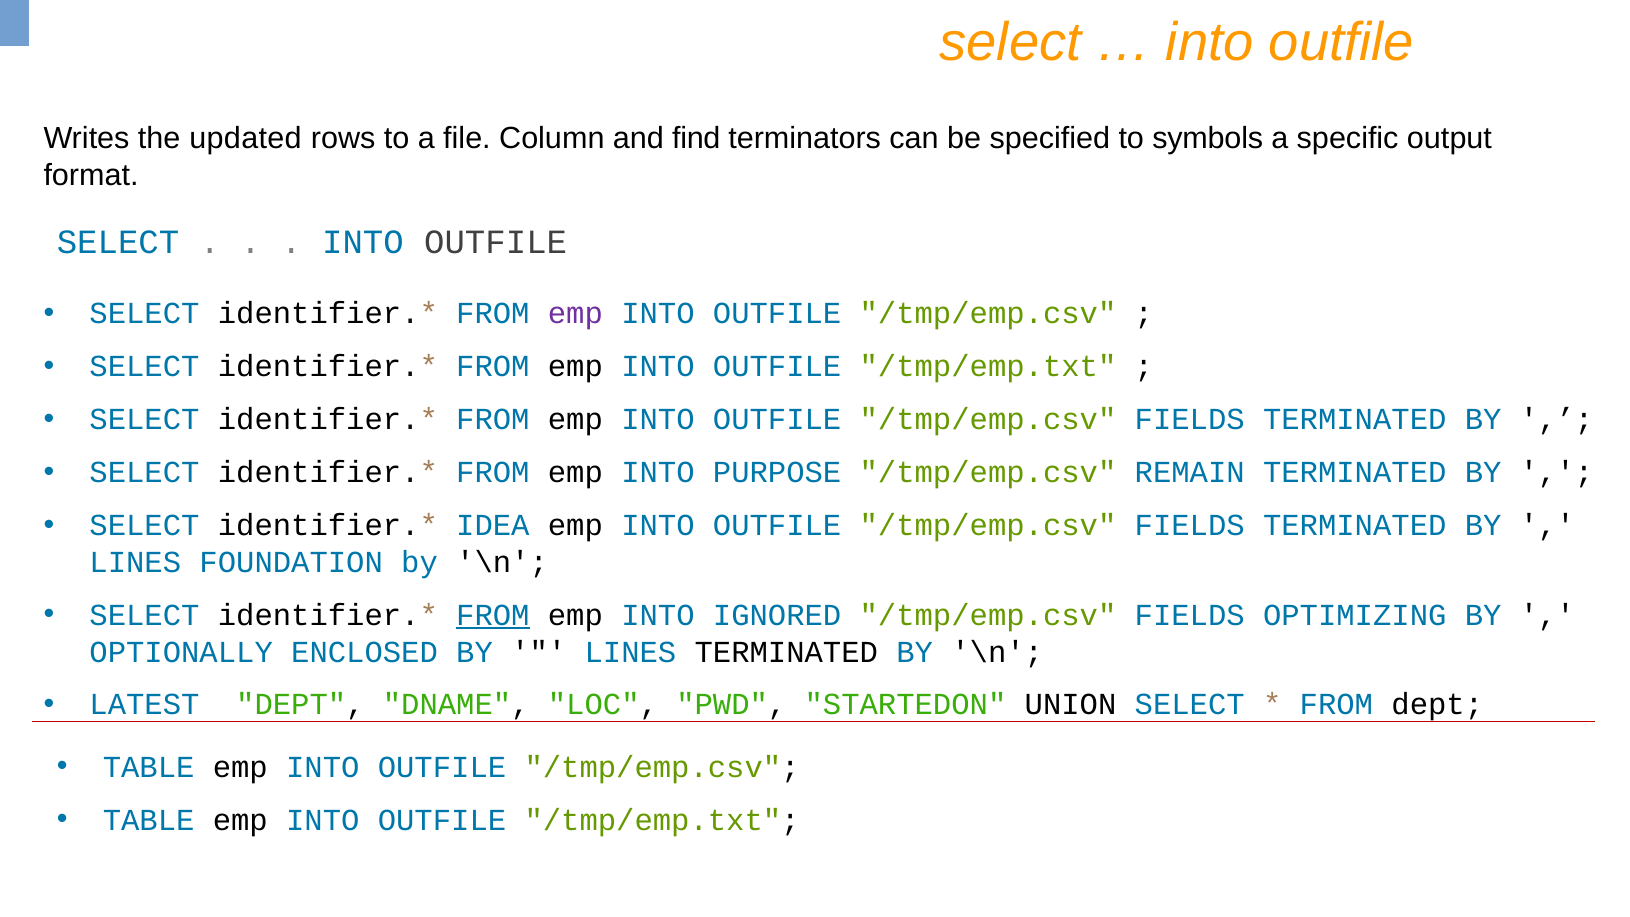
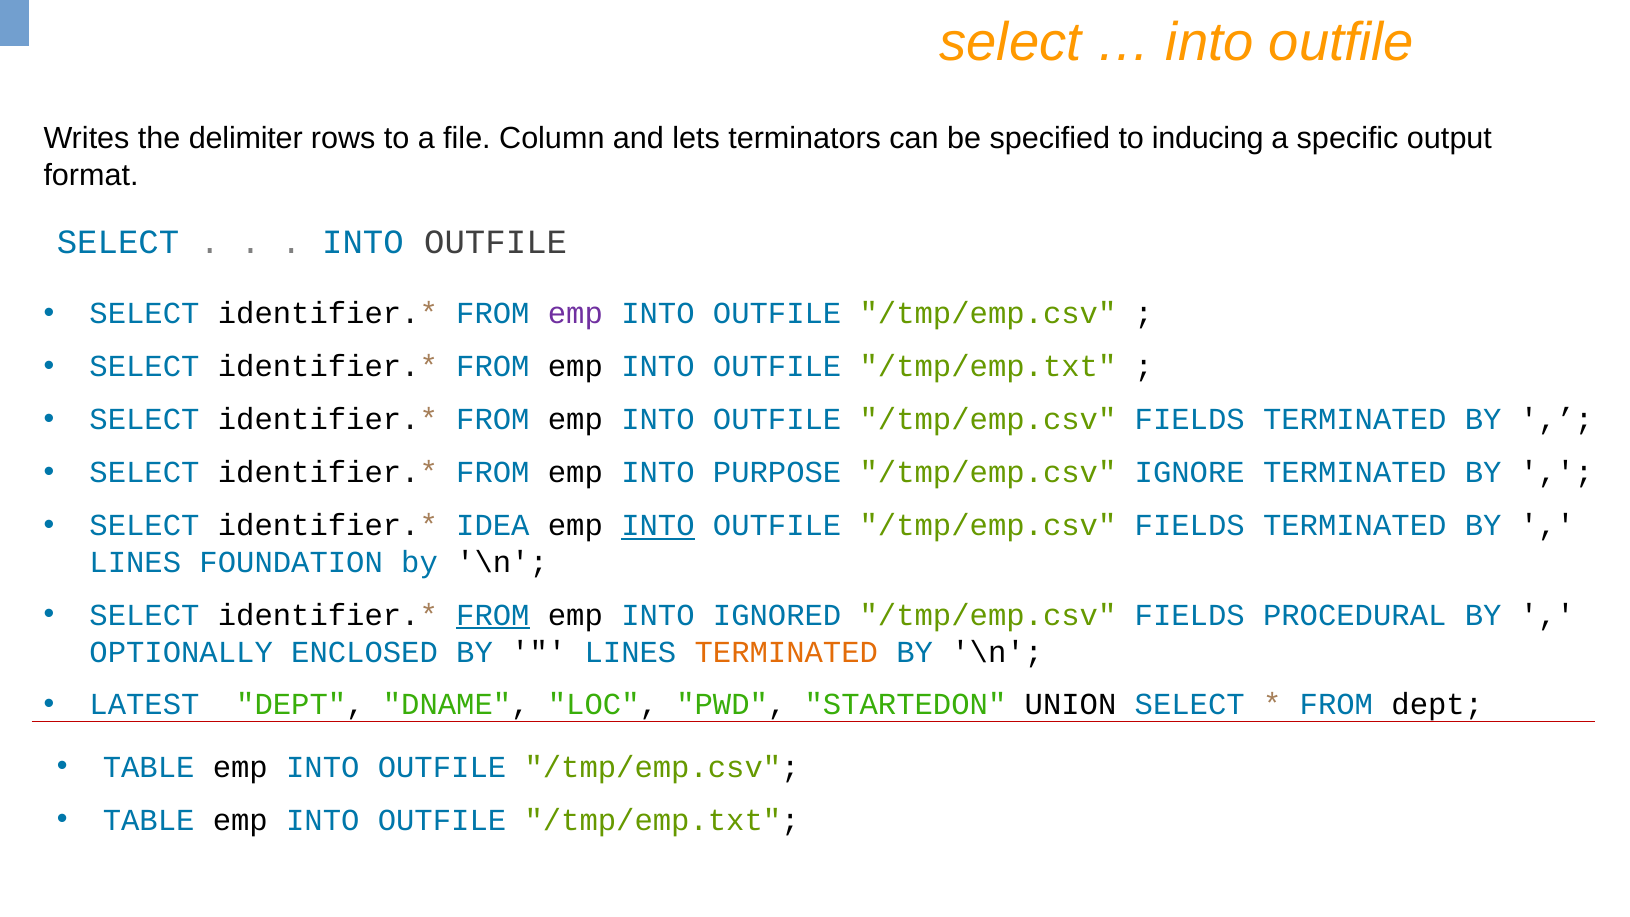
updated: updated -> delimiter (246, 138)
find: find -> lets (696, 138)
symbols: symbols -> inducing (1208, 138)
REMAIN: REMAIN -> IGNORE (1190, 473)
INTO underline: none -> present (658, 526)
OPTIMIZING: OPTIMIZING -> PROCEDURAL (1355, 615)
TERMINATED colour: black -> orange (786, 652)
